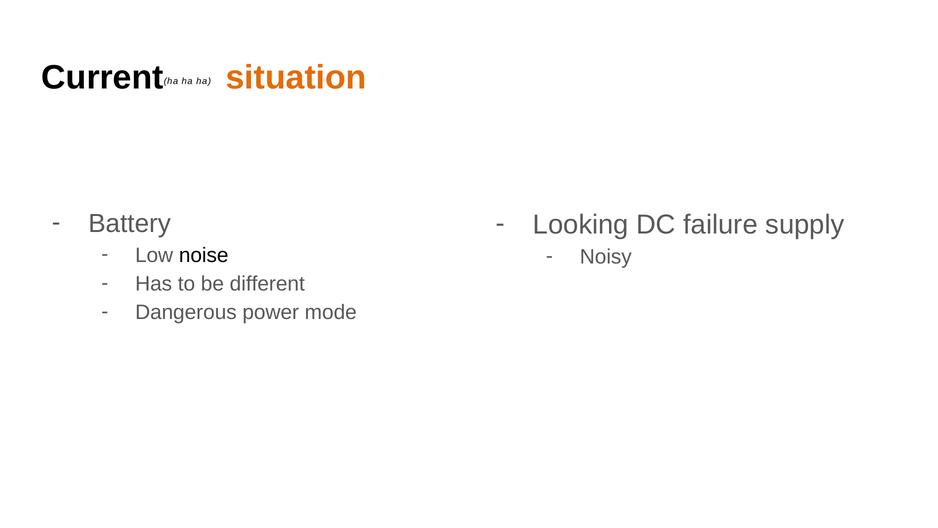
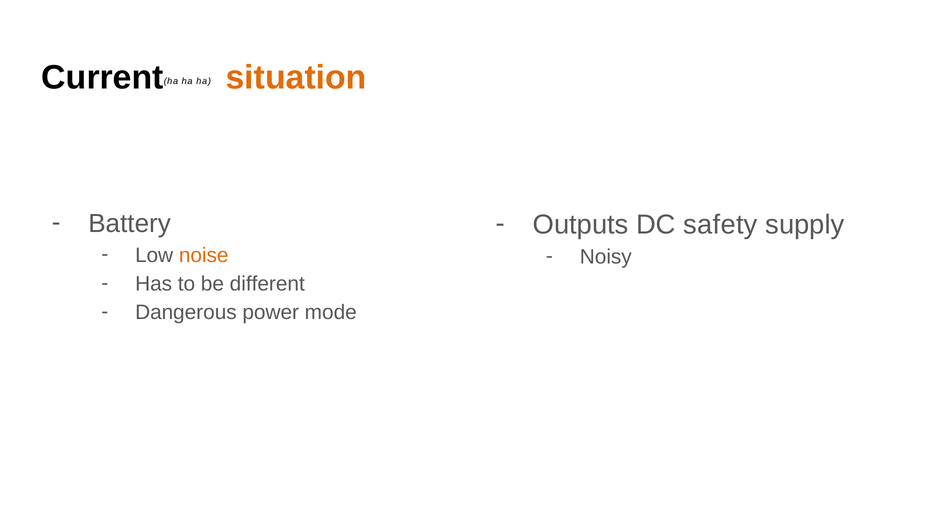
Looking: Looking -> Outputs (581, 225)
failure: failure -> safety (720, 225)
noise colour: black -> orange (204, 255)
